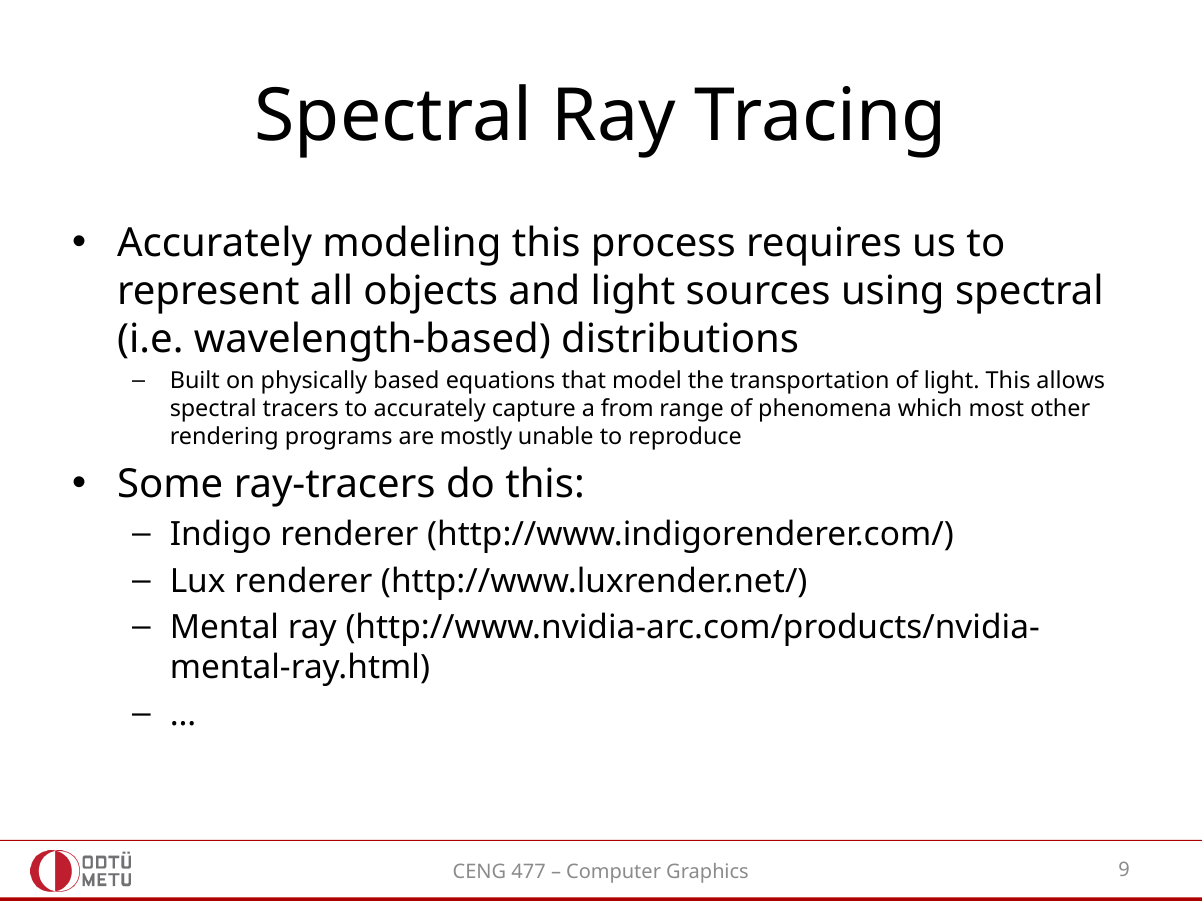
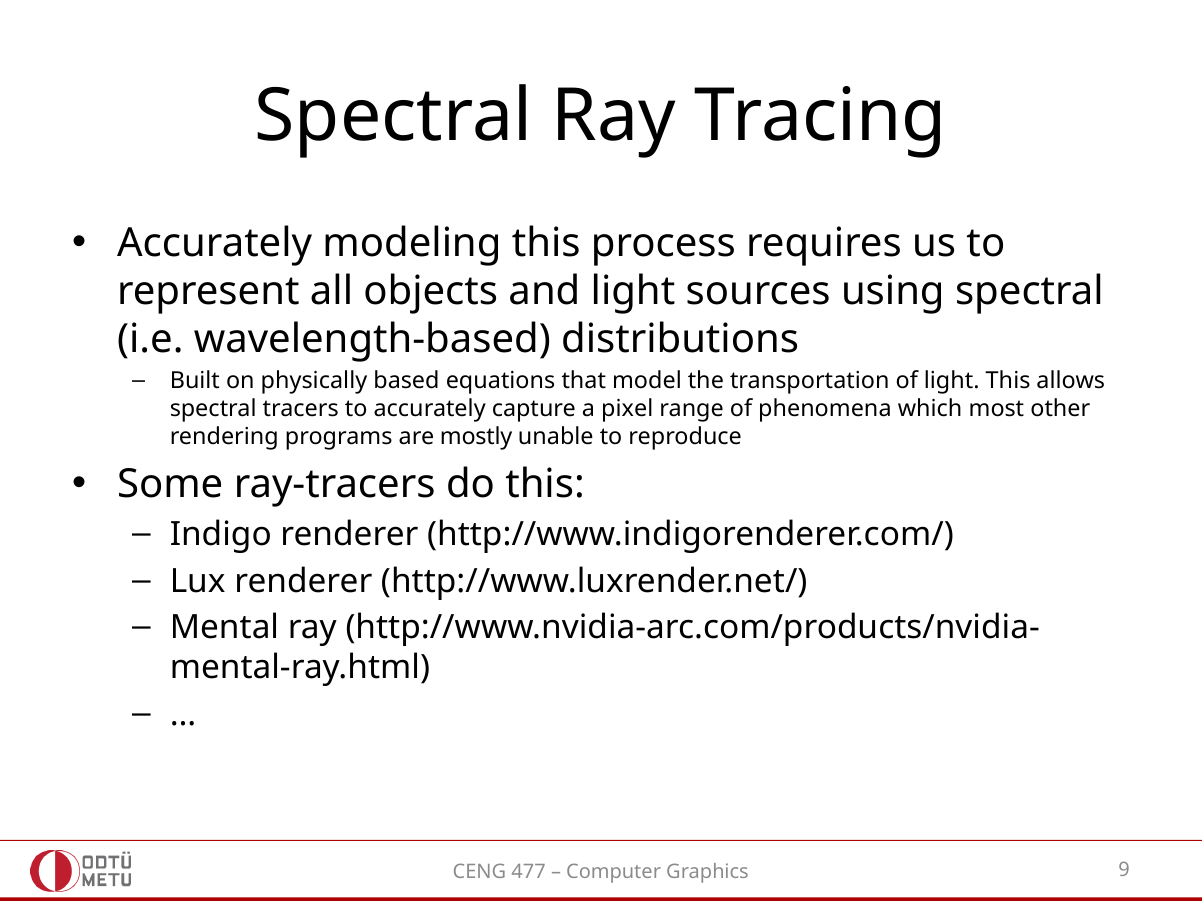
from: from -> pixel (627, 409)
